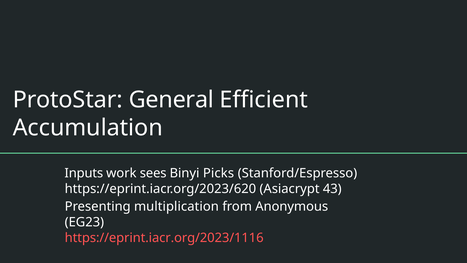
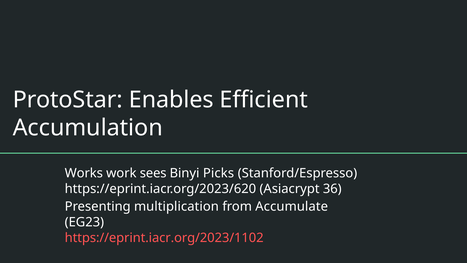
General: General -> Enables (171, 100)
Inputs: Inputs -> Works (84, 173)
43: 43 -> 36 (332, 189)
Anonymous: Anonymous -> Accumulate (292, 206)
https://eprint.iacr.org/2023/1116: https://eprint.iacr.org/2023/1116 -> https://eprint.iacr.org/2023/1102 (164, 238)
